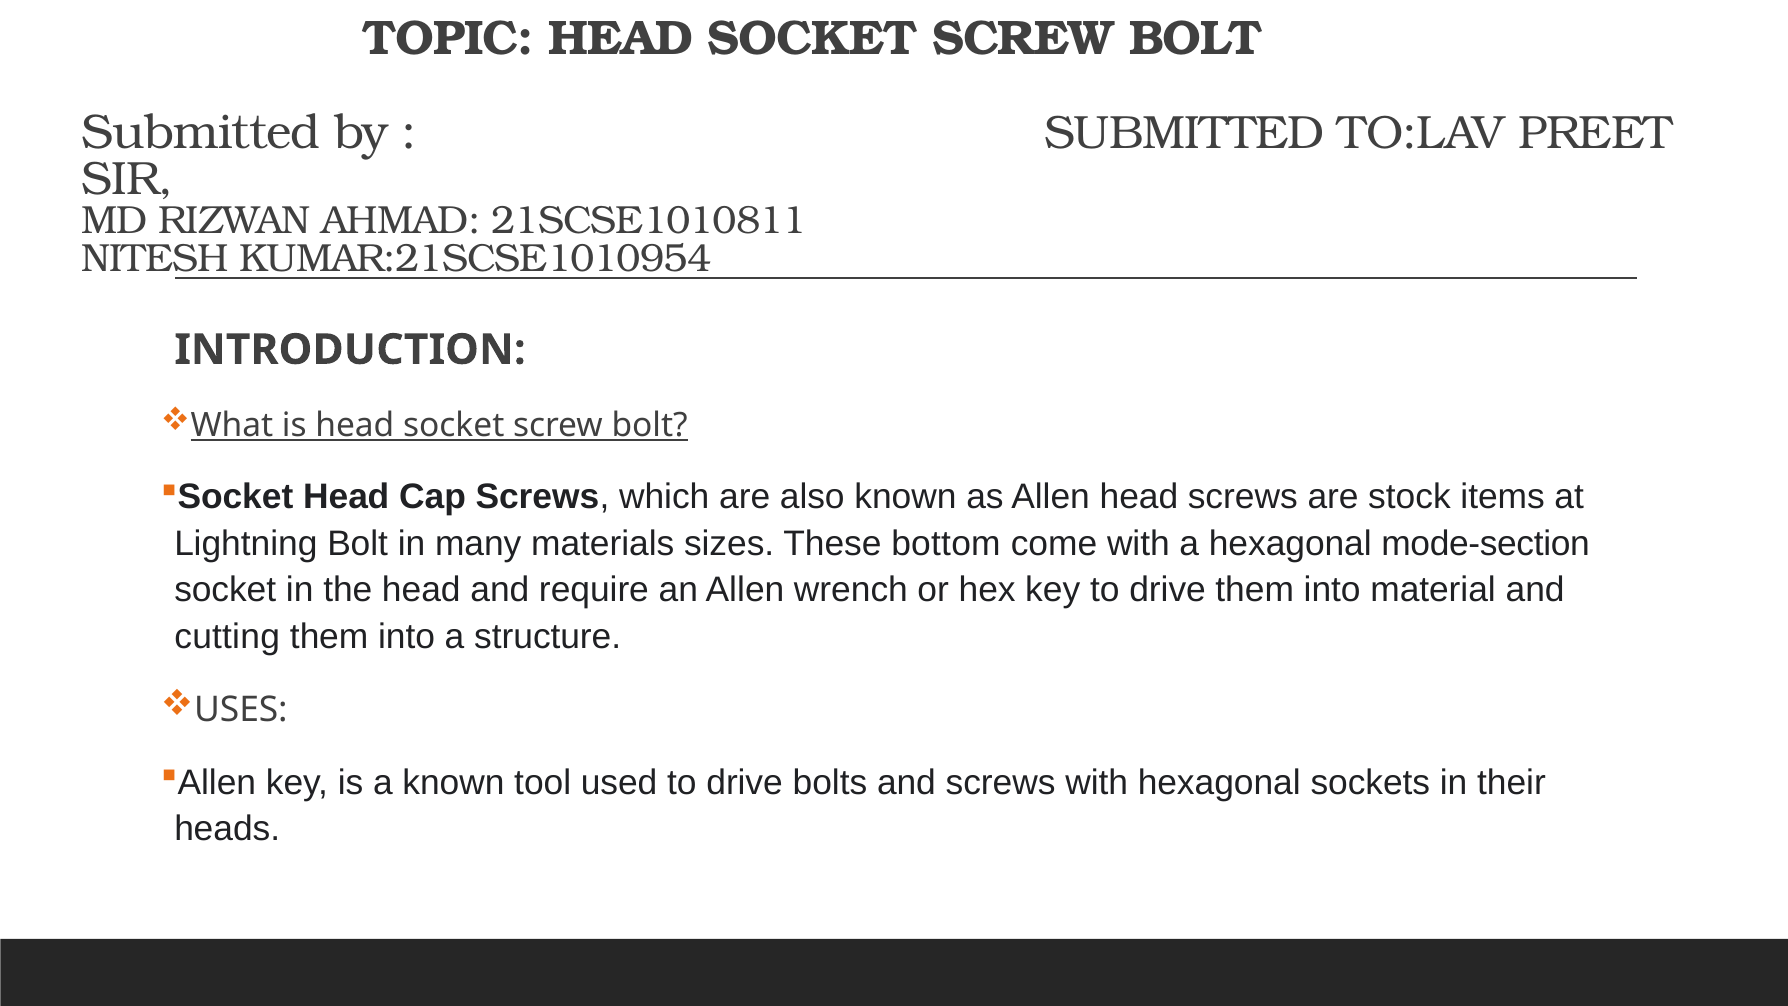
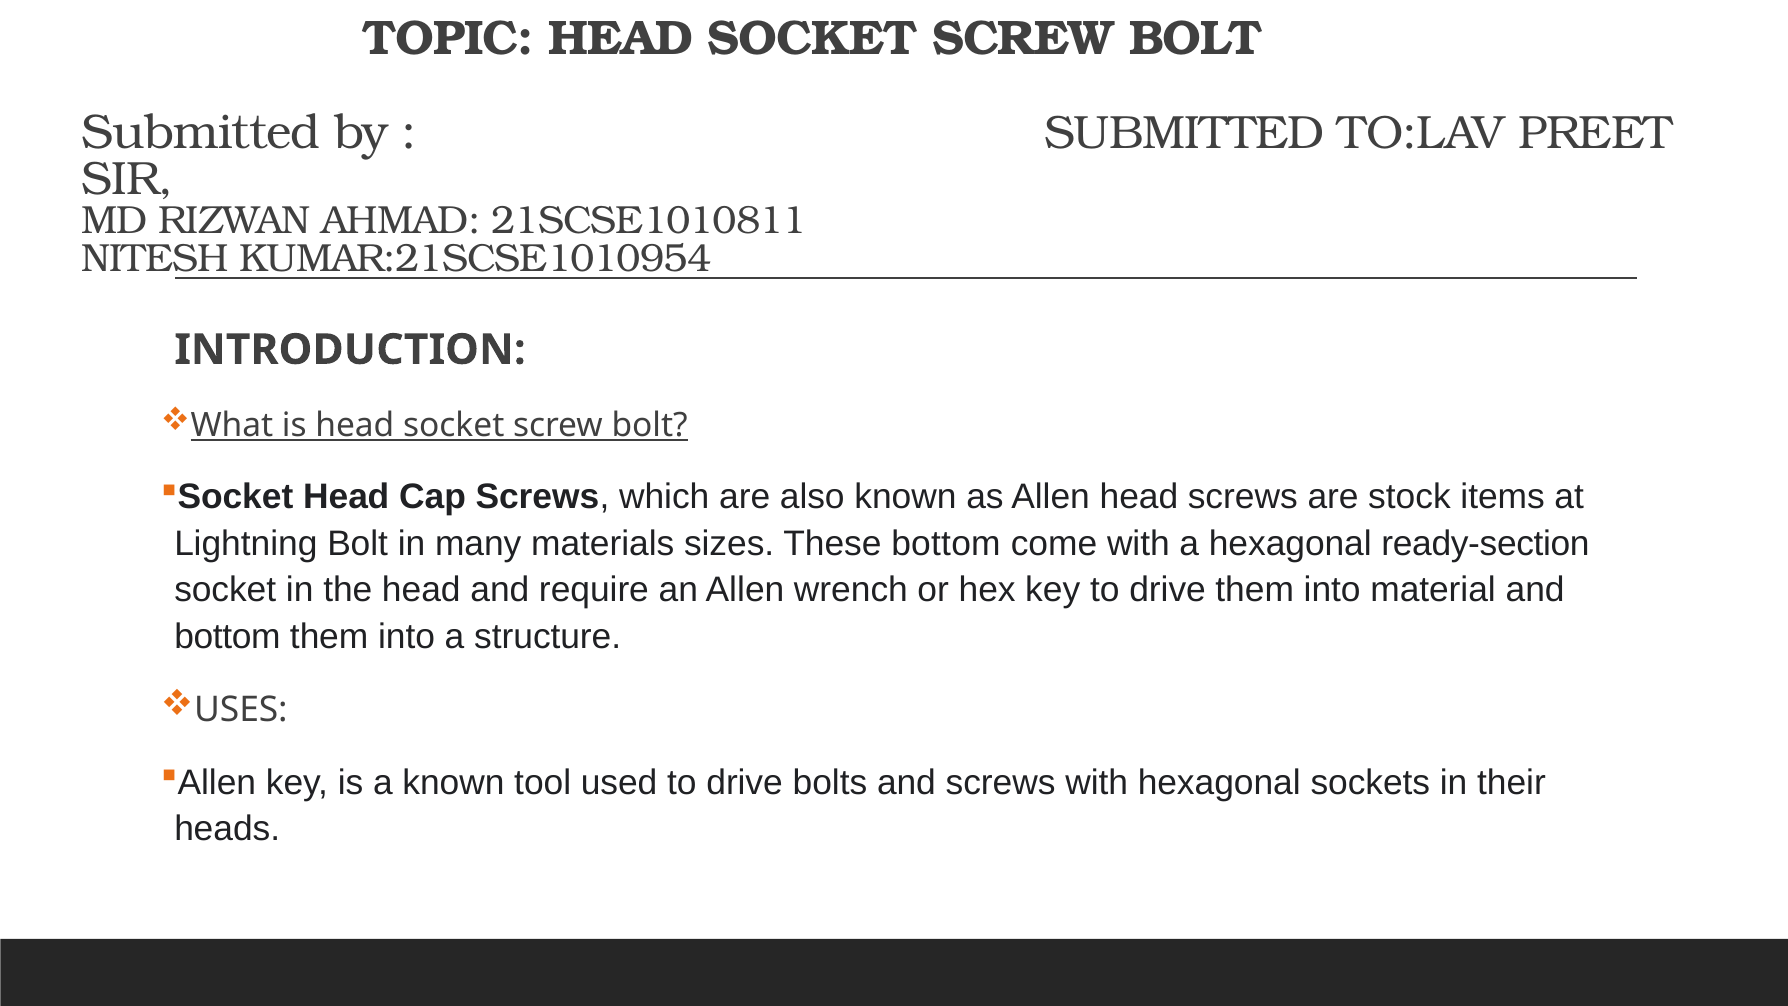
mode-section: mode-section -> ready-section (1486, 543)
cutting: cutting -> bottom (227, 637)
